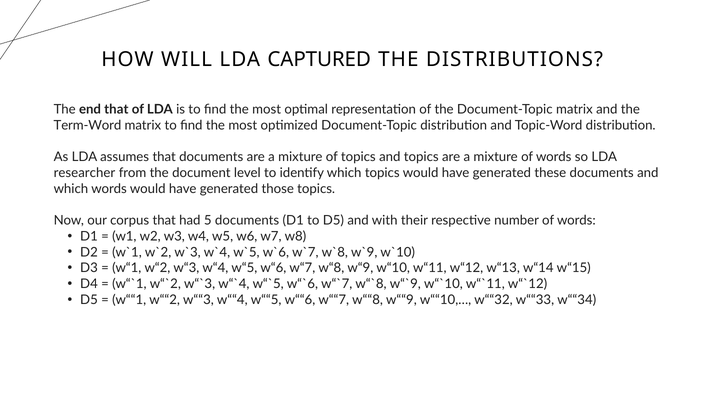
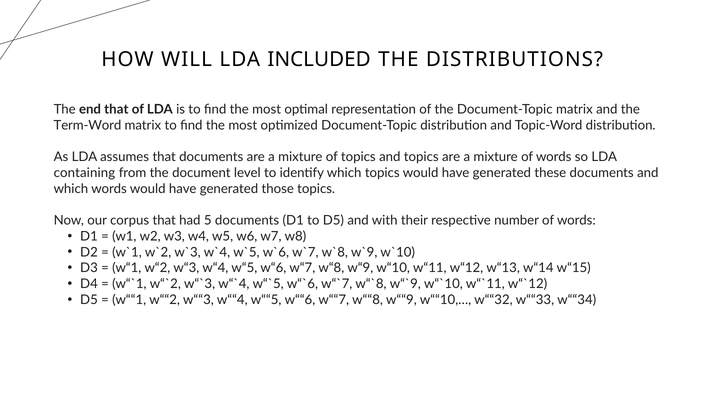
CAPTURED: CAPTURED -> INCLUDED (319, 59)
researcher: researcher -> containing (84, 173)
